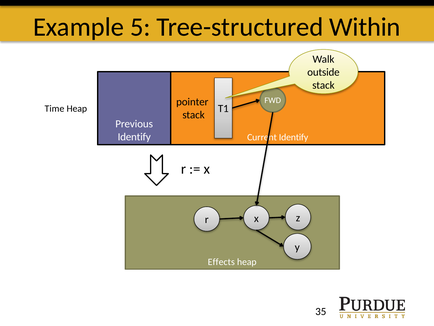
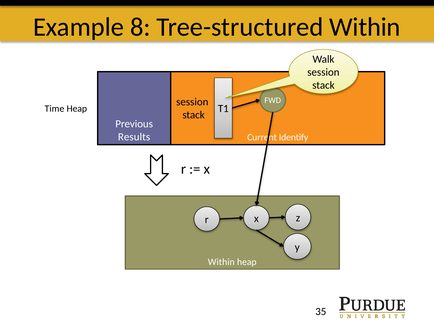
5: 5 -> 8 (140, 27)
outside: outside -> session (323, 72)
pointer: pointer -> session (192, 102)
Identify: Identify -> Results (134, 137)
Effects: Effects -> Within (221, 262)
